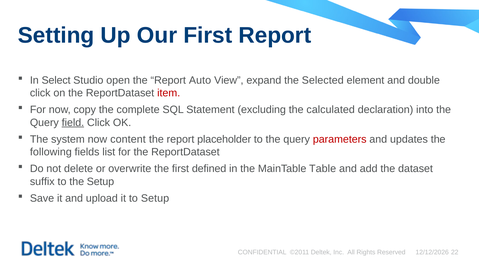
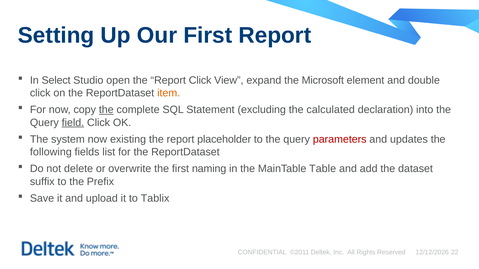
Report Auto: Auto -> Click (200, 80)
Selected: Selected -> Microsoft (323, 80)
item colour: red -> orange (169, 93)
the underline: none -> present (106, 110)
content: content -> existing (128, 140)
defined: defined -> naming (209, 169)
the Setup: Setup -> Prefix (100, 182)
to Setup: Setup -> Tablix (155, 199)
